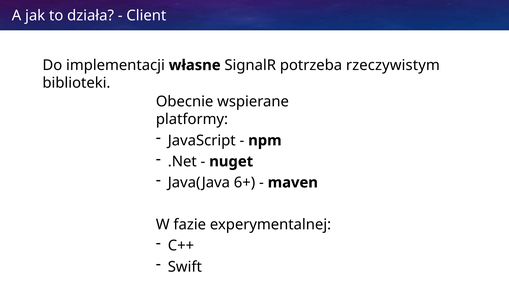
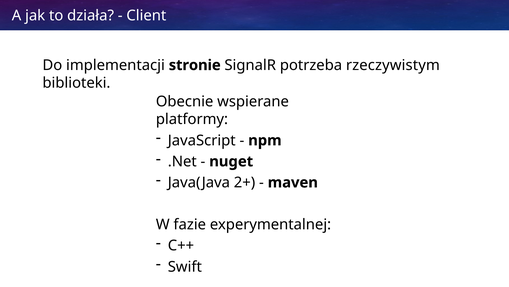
własne: własne -> stronie (195, 65)
6+: 6+ -> 2+ (245, 182)
